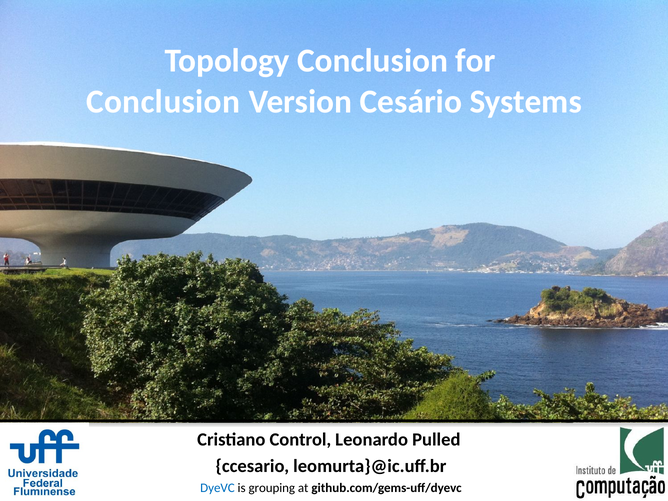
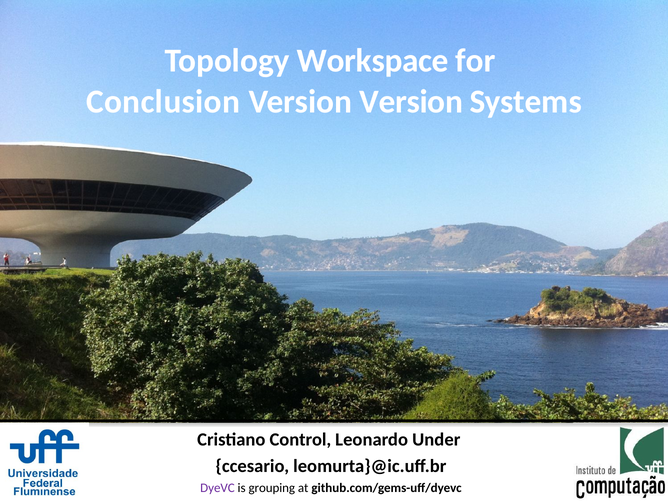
Topology Conclusion: Conclusion -> Workspace (373, 61)
Version Cesário: Cesário -> Version (411, 102)
Pulled: Pulled -> Under (436, 440)
DyeVC colour: blue -> purple (217, 488)
